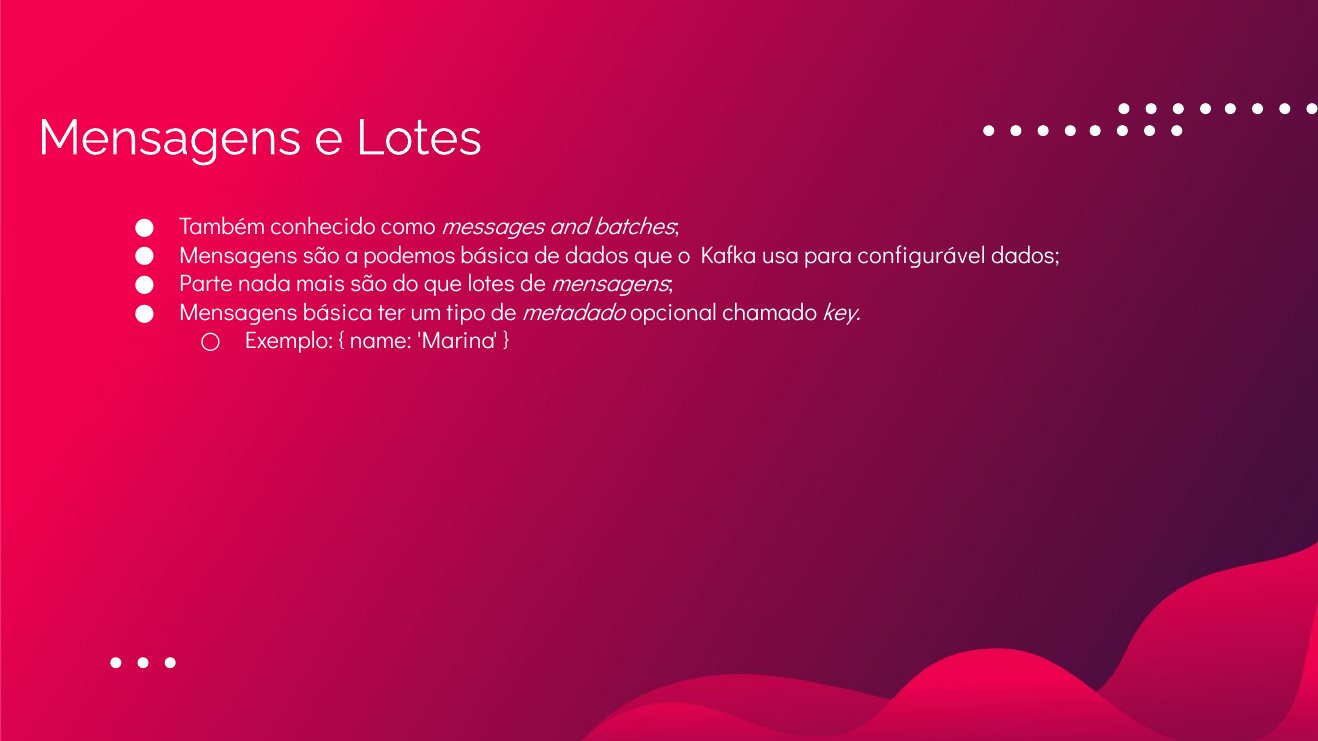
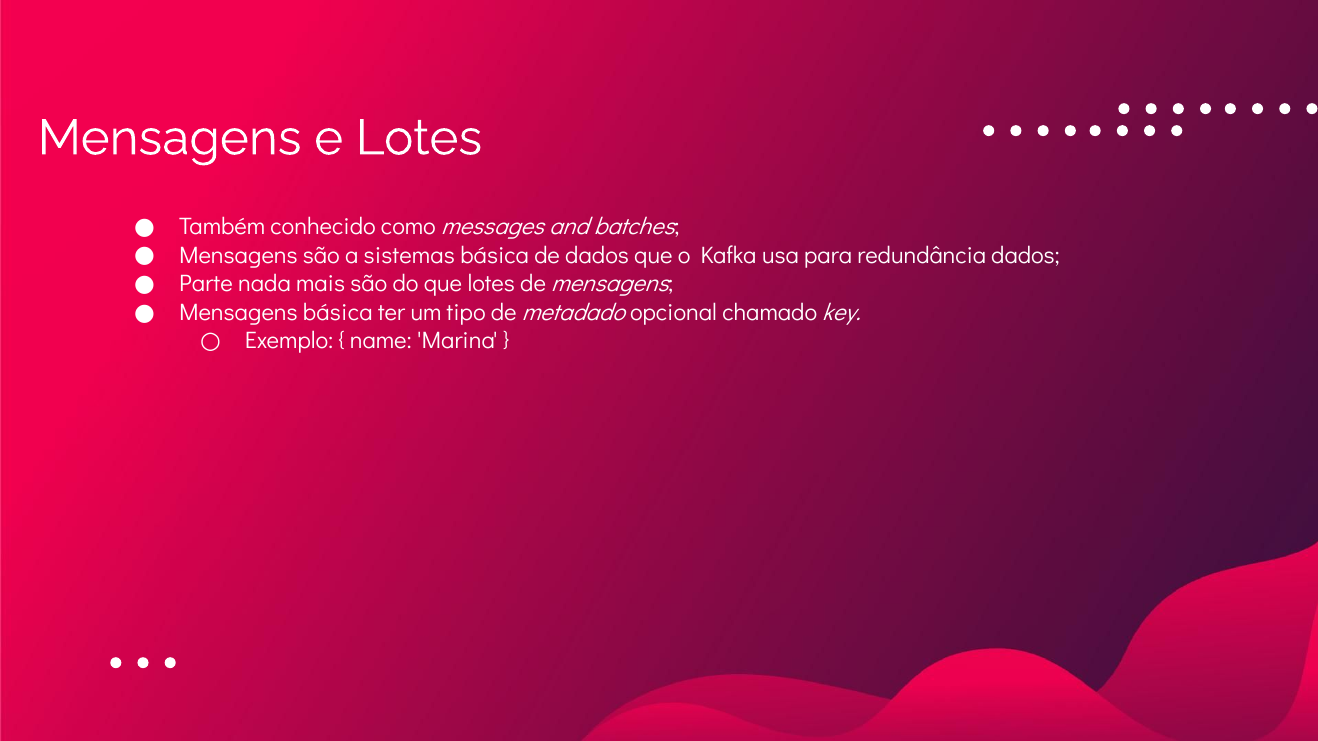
podemos: podemos -> sistemas (409, 255)
configurável: configurável -> redundância (922, 255)
